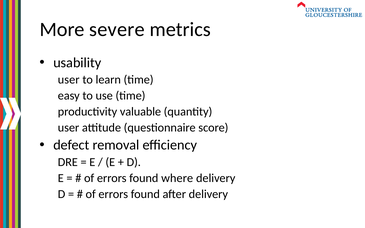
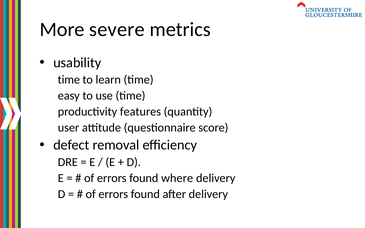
user: user -> time (69, 80)
valuable: valuable -> features (140, 112)
